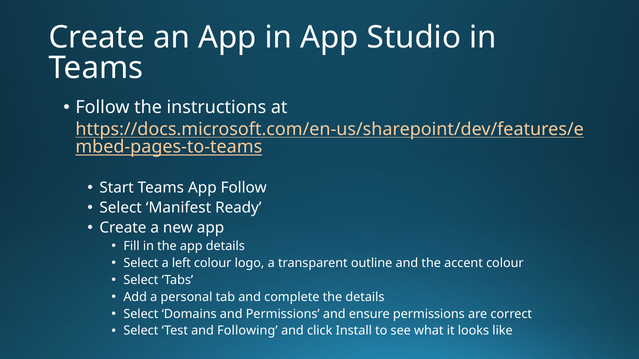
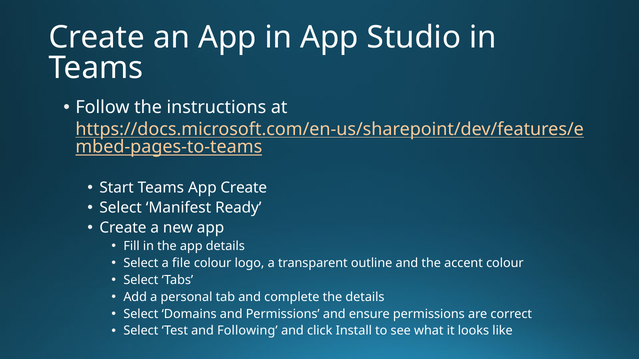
App Follow: Follow -> Create (244, 188)
left: left -> file (181, 263)
